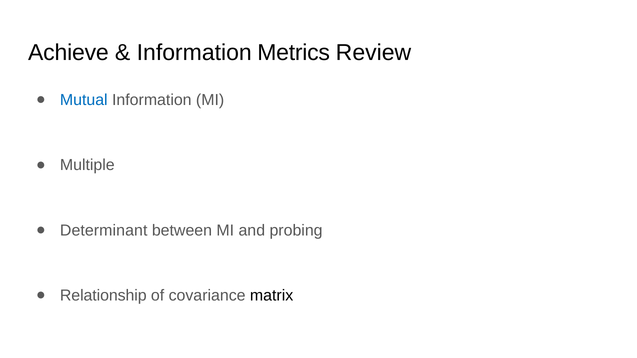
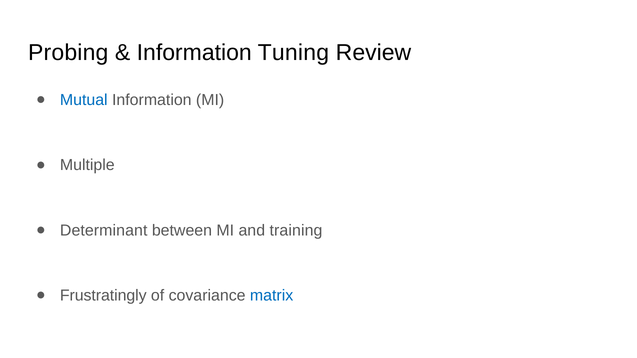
Achieve: Achieve -> Probing (68, 53)
Metrics: Metrics -> Tuning (293, 53)
probing: probing -> training (296, 230)
Relationship: Relationship -> Frustratingly (103, 296)
matrix colour: black -> blue (272, 296)
